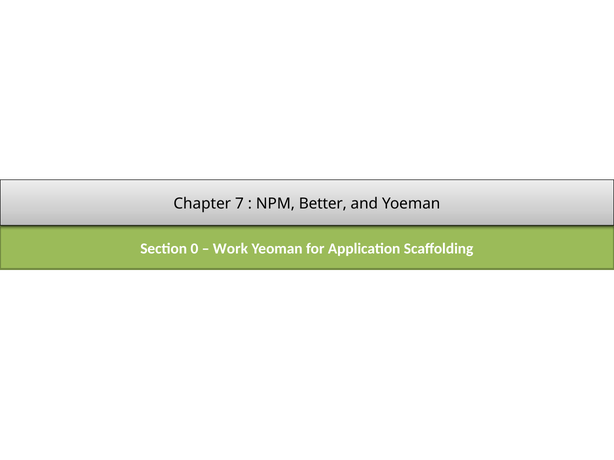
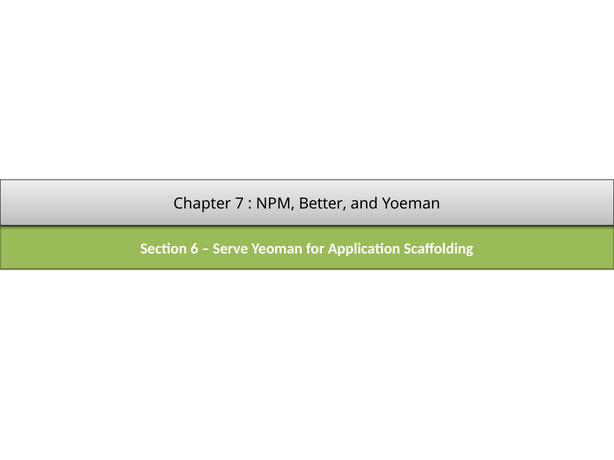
0: 0 -> 6 (194, 249)
Work: Work -> Serve (230, 249)
